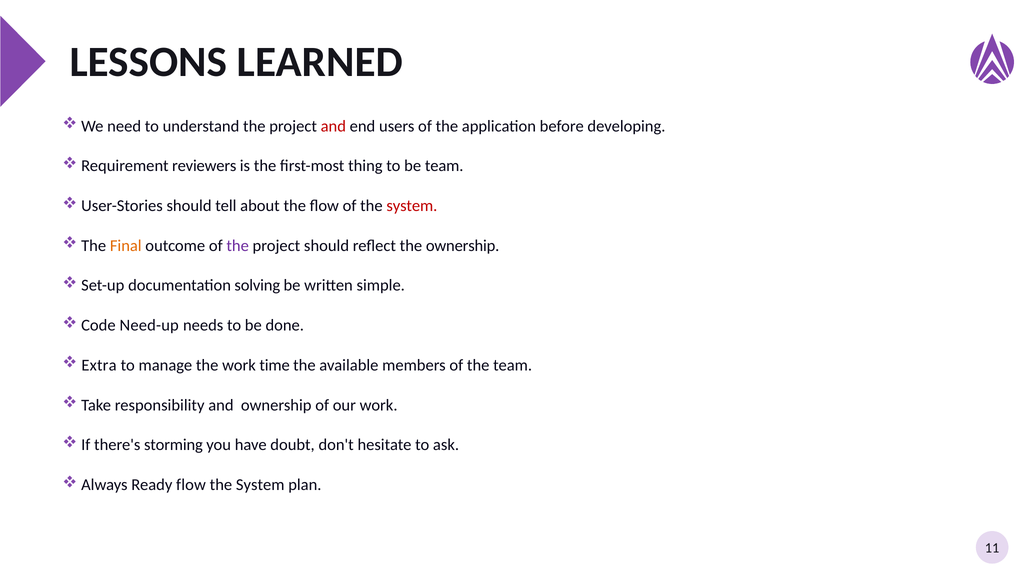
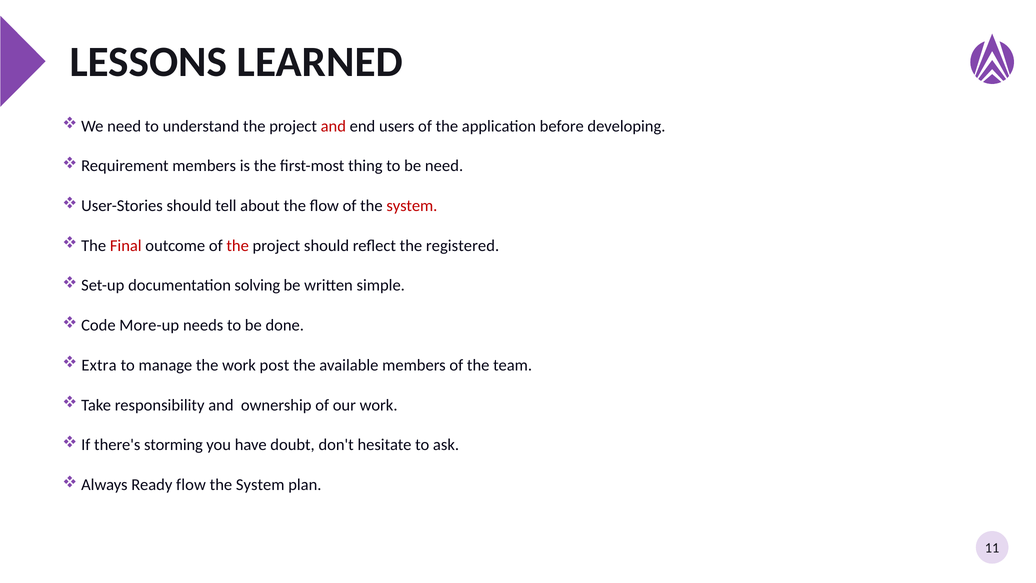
Requirement reviewers: reviewers -> members (204, 166)
be team: team -> need (444, 166)
Final colour: orange -> red (126, 246)
the colour: purple -> red (238, 246)
the ownership: ownership -> registered (463, 246)
Need-up: Need-up -> More-up (149, 325)
time: time -> post (274, 365)
